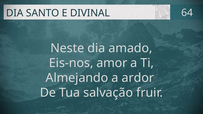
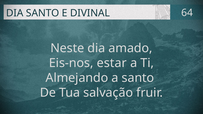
amor: amor -> estar (112, 63)
a ardor: ardor -> santo (138, 78)
